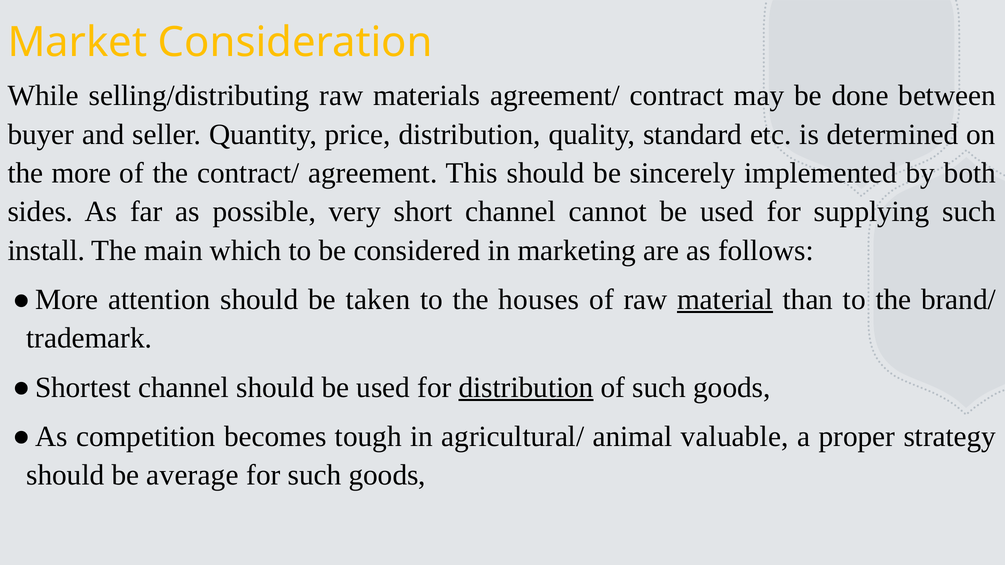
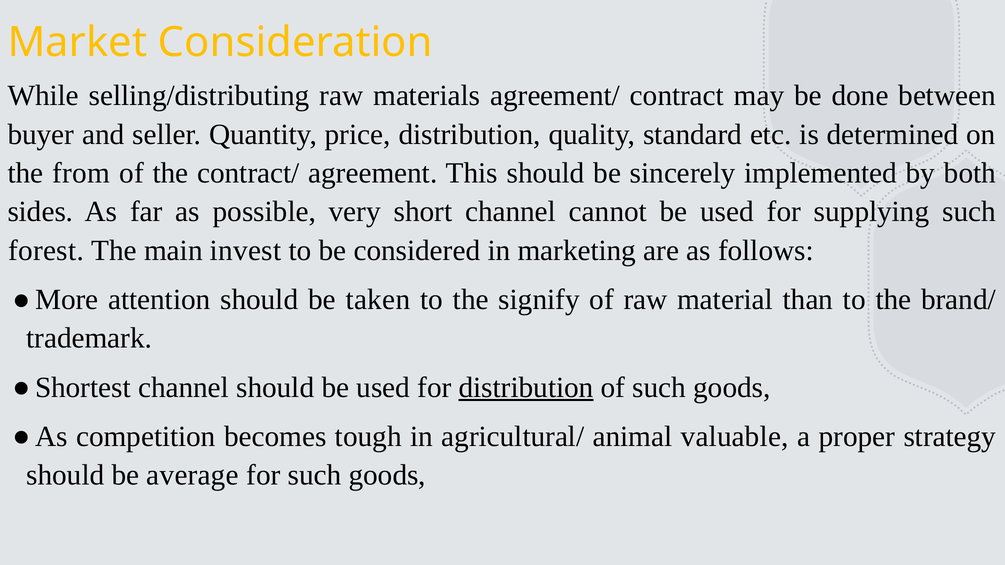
the more: more -> from (81, 173)
install: install -> forest (46, 251)
which: which -> invest (246, 251)
houses: houses -> signify (539, 300)
material underline: present -> none (725, 300)
